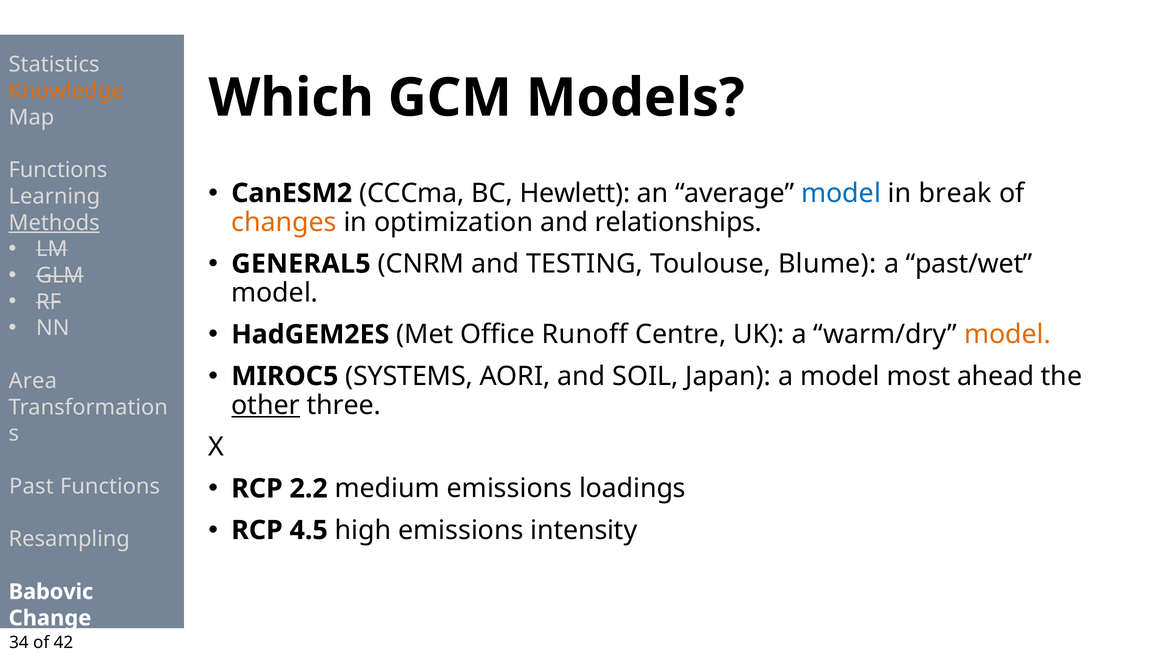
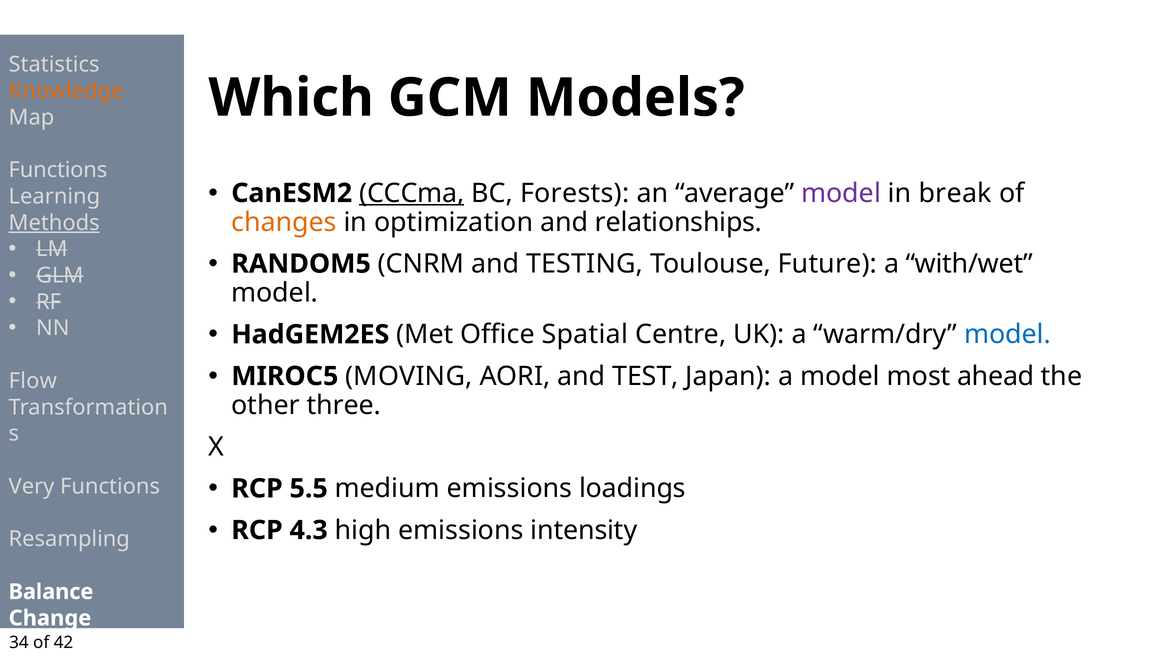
CCCma underline: none -> present (412, 193)
Hewlett: Hewlett -> Forests (575, 193)
model colour: blue -> purple (841, 193)
GENERAL5: GENERAL5 -> RANDOM5 (301, 264)
Blume: Blume -> Future (827, 264)
past/wet: past/wet -> with/wet (969, 264)
Runoff: Runoff -> Spatial (585, 335)
model colour: orange -> blue (1008, 335)
SYSTEMS: SYSTEMS -> MOVING (409, 376)
SOIL: SOIL -> TEST (645, 376)
Area: Area -> Flow (33, 381)
other underline: present -> none (266, 405)
2.2: 2.2 -> 5.5 (309, 489)
Past: Past -> Very (32, 487)
4.5: 4.5 -> 4.3 (309, 530)
Babovic: Babovic -> Balance (51, 592)
